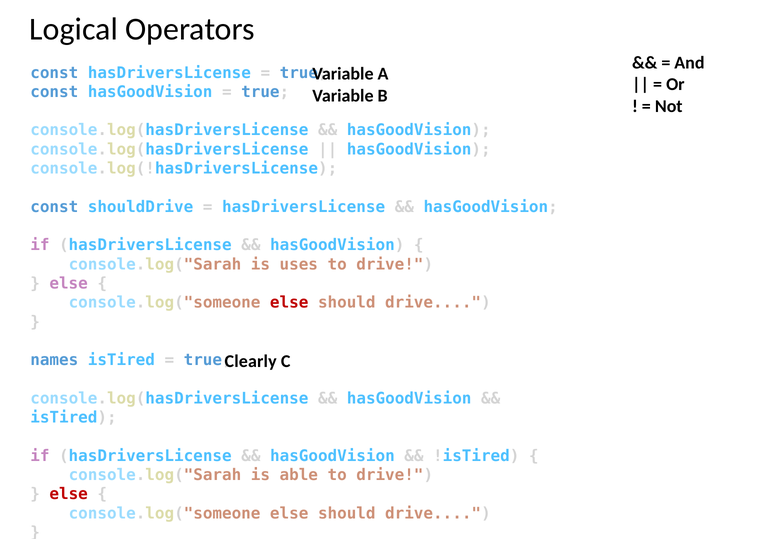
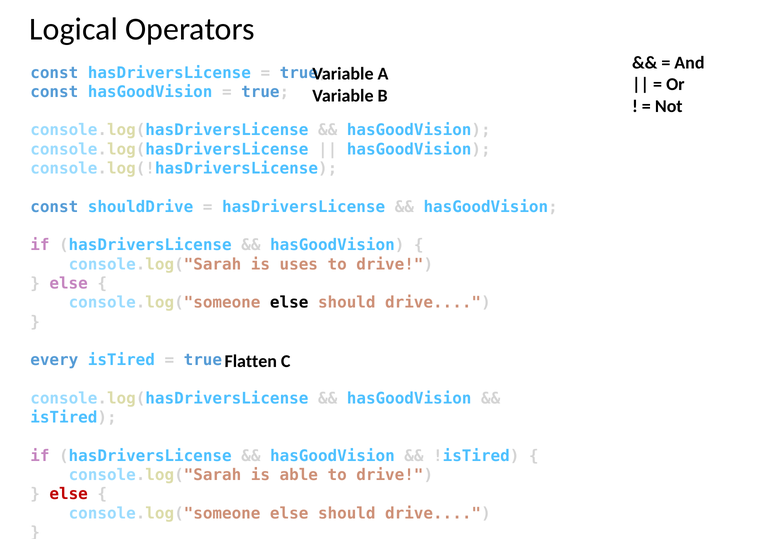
else colour: red -> black (289, 303)
names: names -> every (54, 360)
Clearly: Clearly -> Flatten (251, 361)
